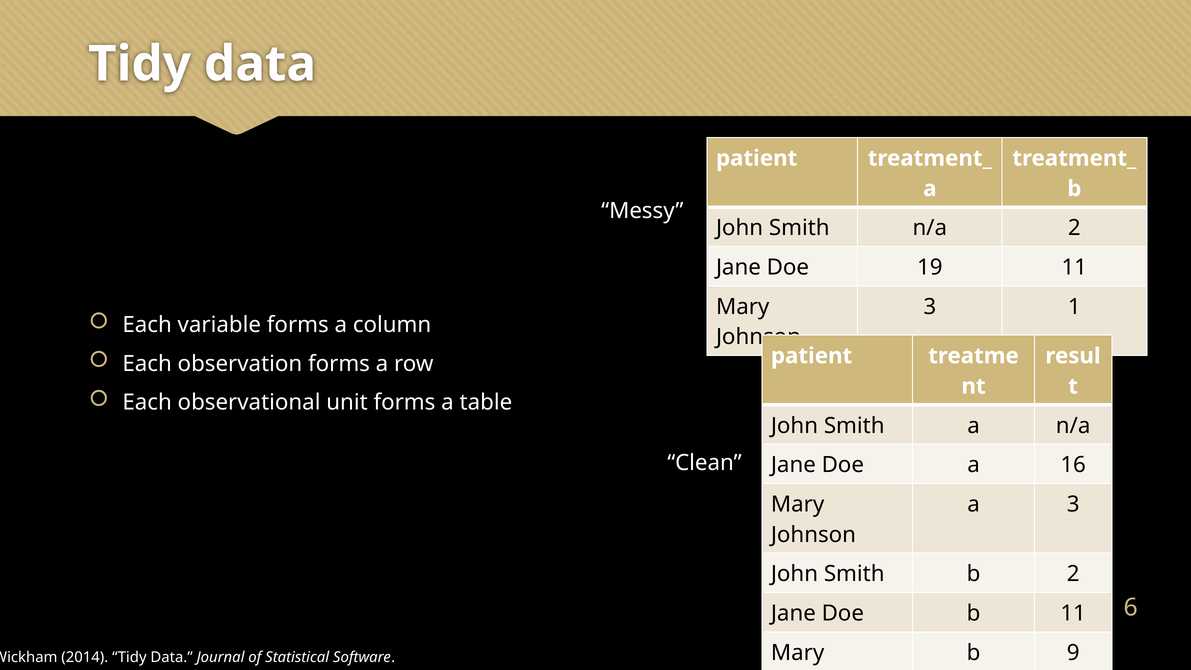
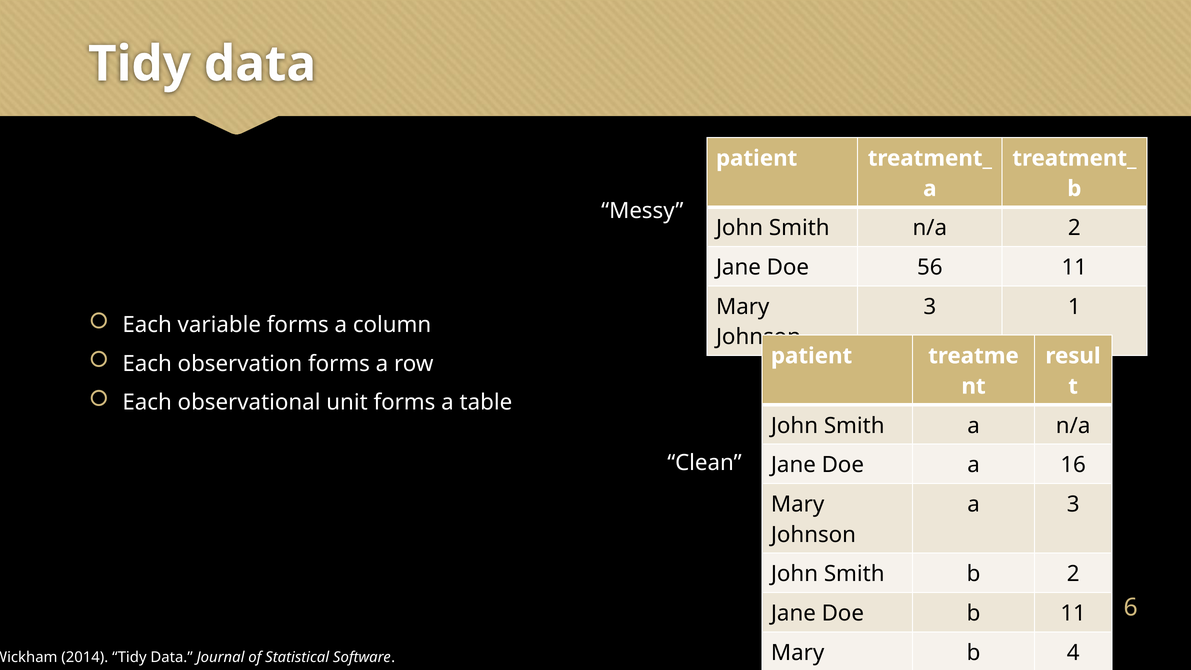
19: 19 -> 56 (930, 267)
9: 9 -> 4 (1073, 653)
